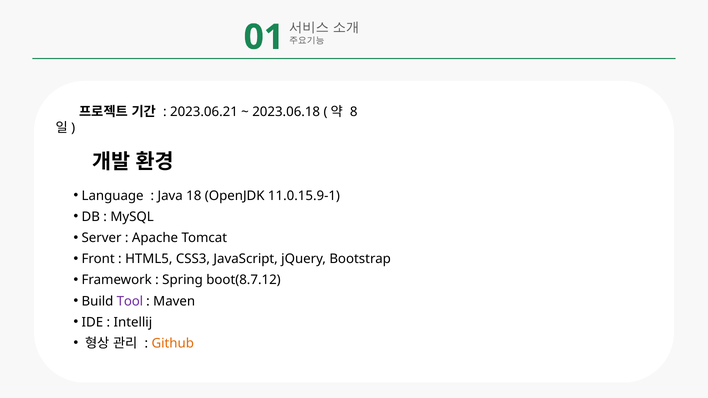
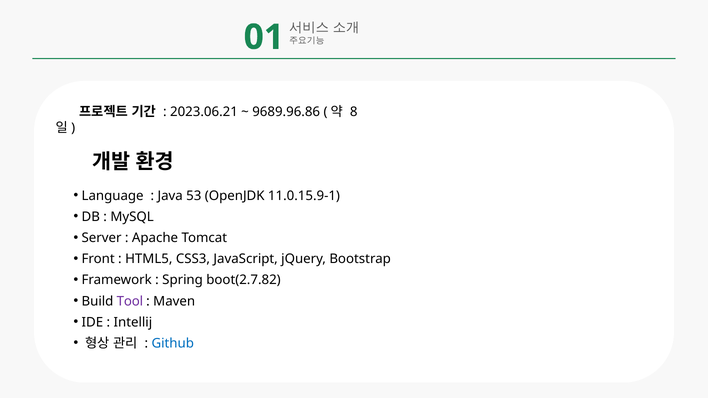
2023.06.18: 2023.06.18 -> 9689.96.86 (286, 112)
18: 18 -> 53 (194, 196)
boot(8.7.12: boot(8.7.12 -> boot(2.7.82 (244, 280)
Github colour: orange -> blue (173, 344)
